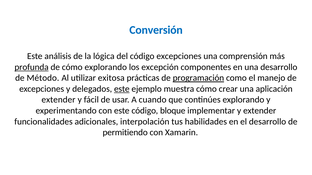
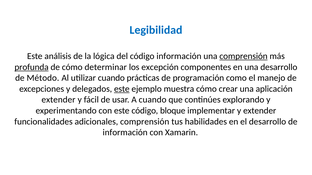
Conversión: Conversión -> Legibilidad (156, 30)
código excepciones: excepciones -> información (179, 56)
comprensión underline: none -> present (243, 56)
cómo explorando: explorando -> determinar (106, 67)
utilizar exitosa: exitosa -> cuando (111, 78)
programación underline: present -> none (198, 78)
adicionales interpolación: interpolación -> comprensión (145, 122)
permitiendo: permitiendo -> información (125, 133)
